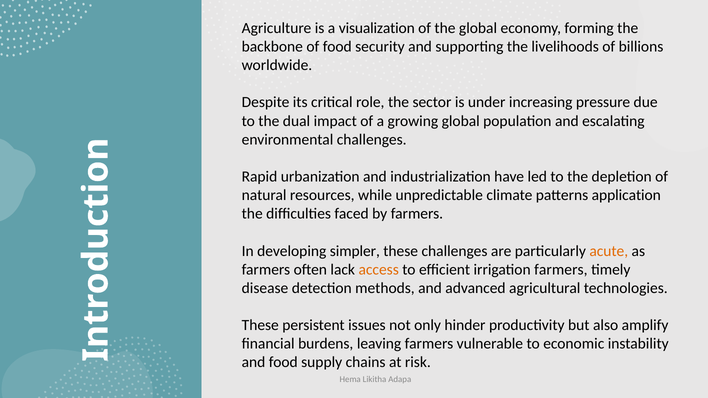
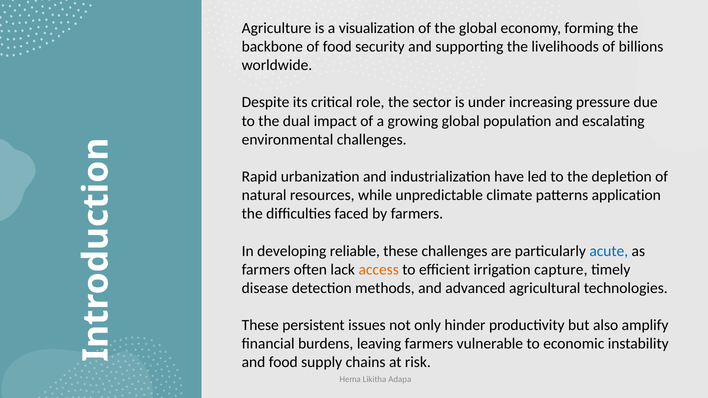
simpler: simpler -> reliable (355, 251)
acute colour: orange -> blue (609, 251)
irrigation farmers: farmers -> capture (561, 270)
